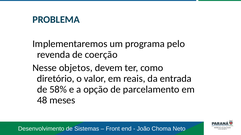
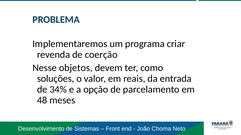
pelo: pelo -> criar (176, 44)
diretório: diretório -> soluções (56, 79)
58%: 58% -> 34% (58, 90)
